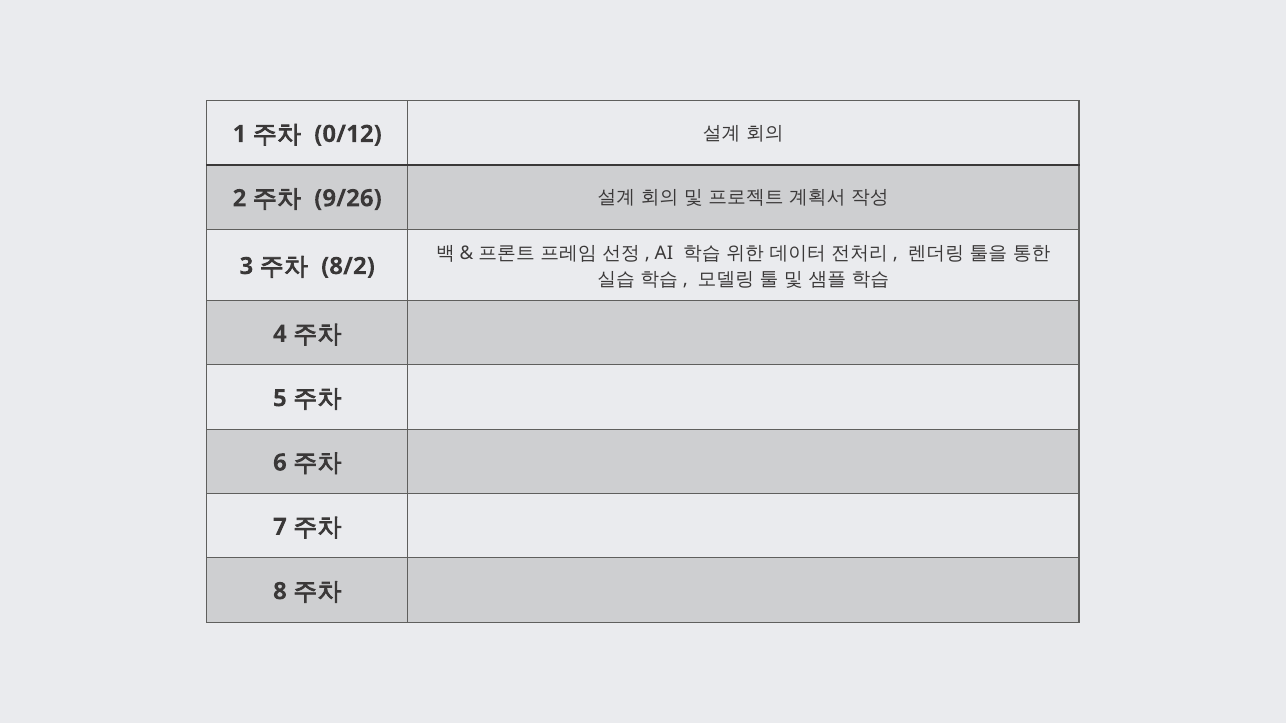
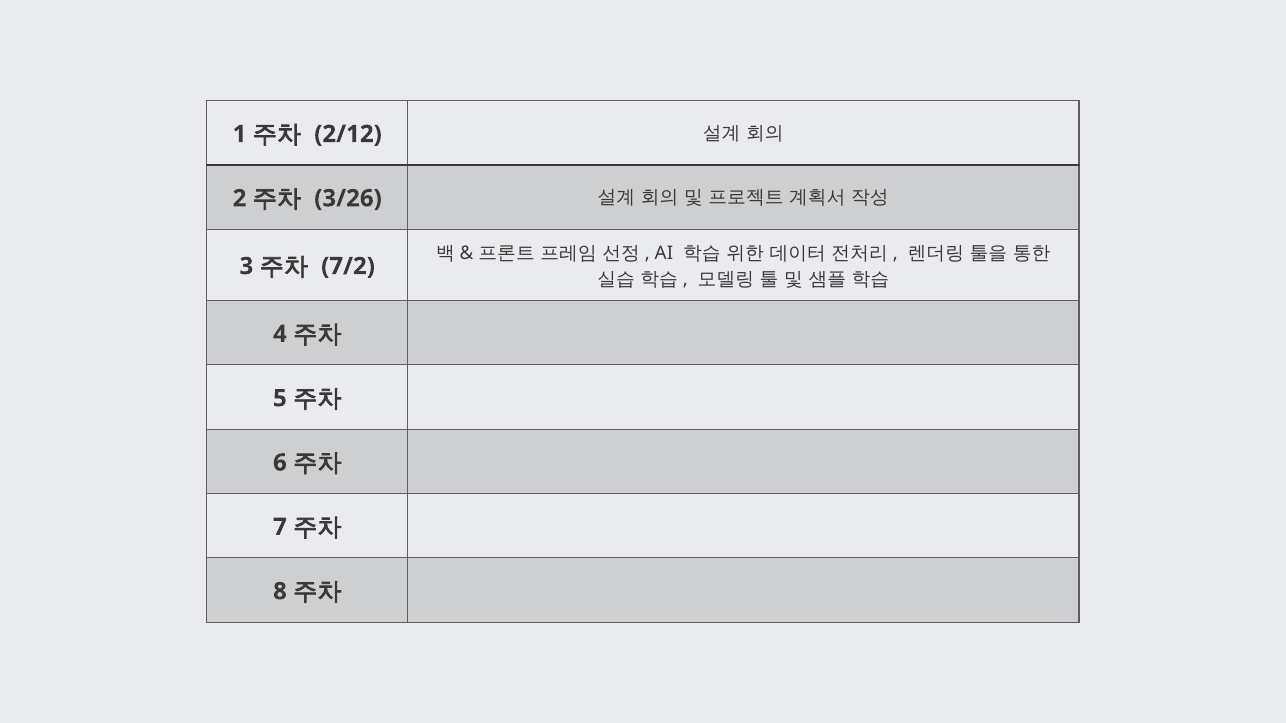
0/12: 0/12 -> 2/12 (348, 134)
9/26: 9/26 -> 3/26 (348, 198)
8/2: 8/2 -> 7/2 (348, 266)
